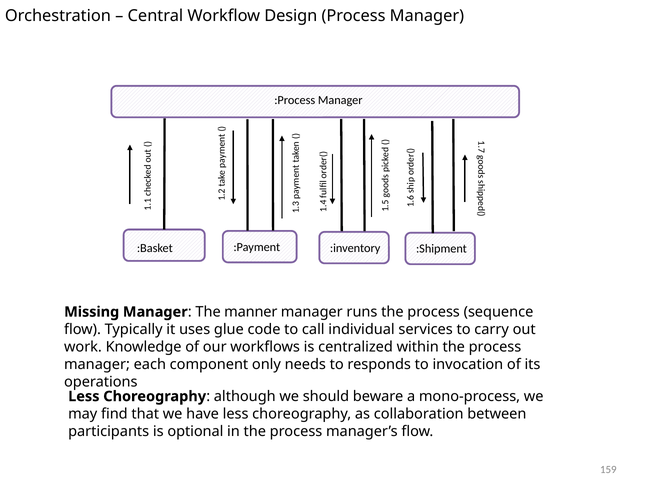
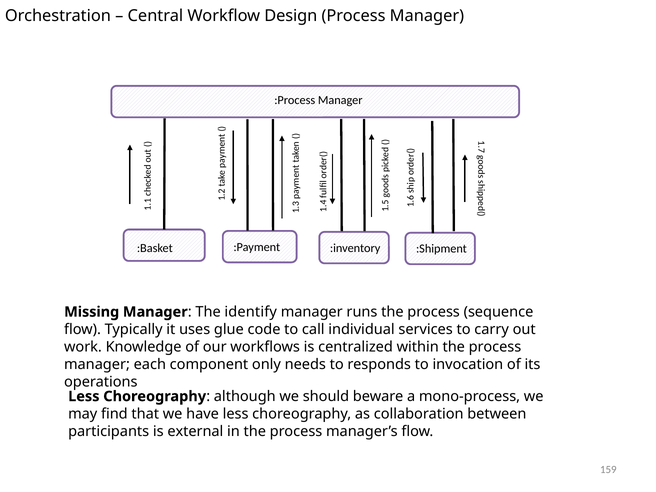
manner: manner -> identify (251, 312)
optional: optional -> external (195, 431)
